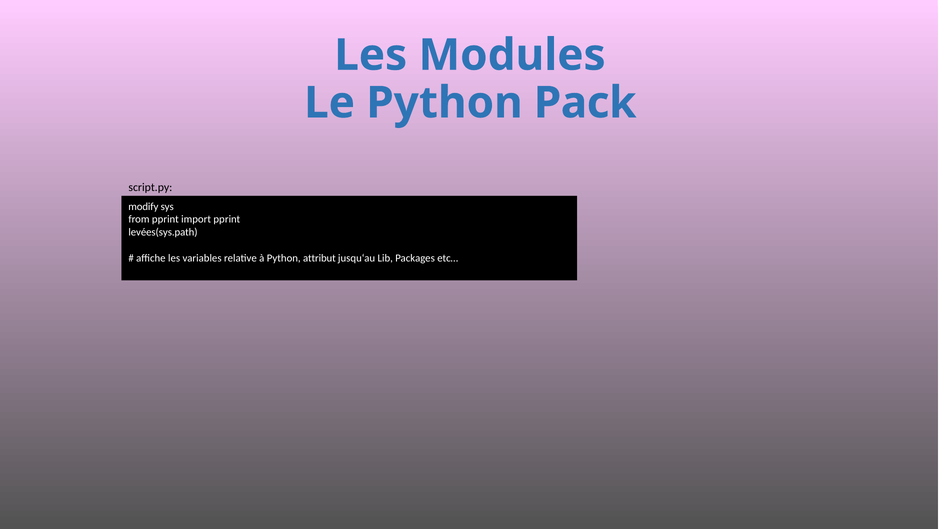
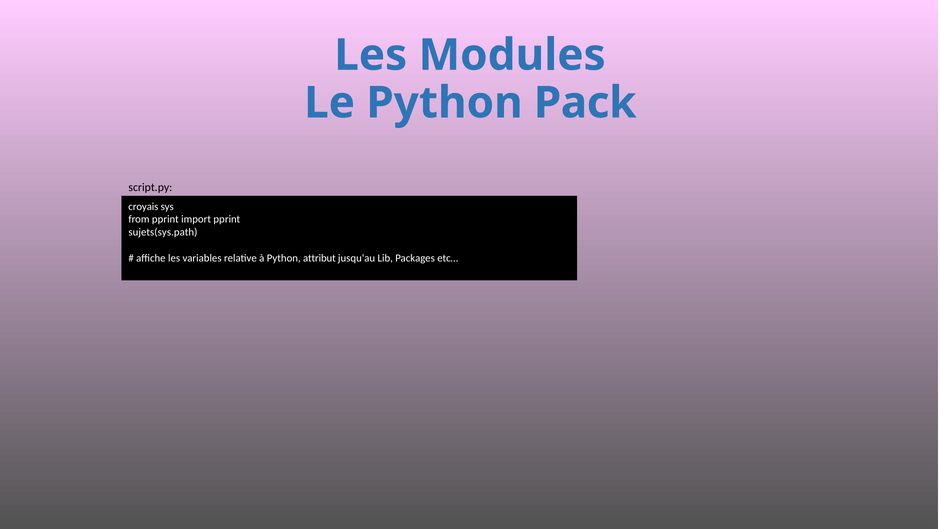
modify: modify -> croyais (143, 206)
levées(sys.path: levées(sys.path -> sujets(sys.path (163, 232)
